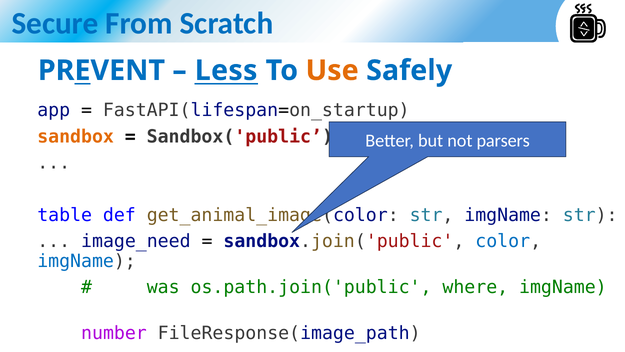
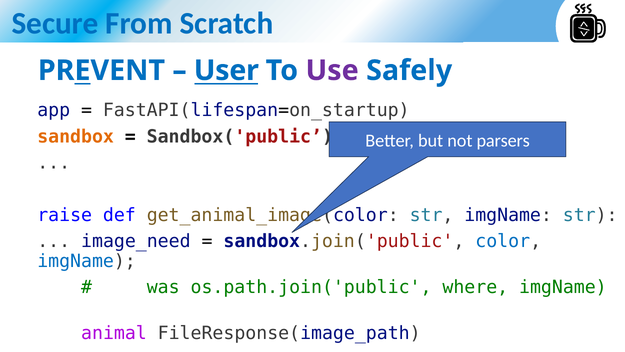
Less: Less -> User (226, 70)
Use colour: orange -> purple (332, 70)
table: table -> raise (65, 215)
number: number -> animal (114, 333)
